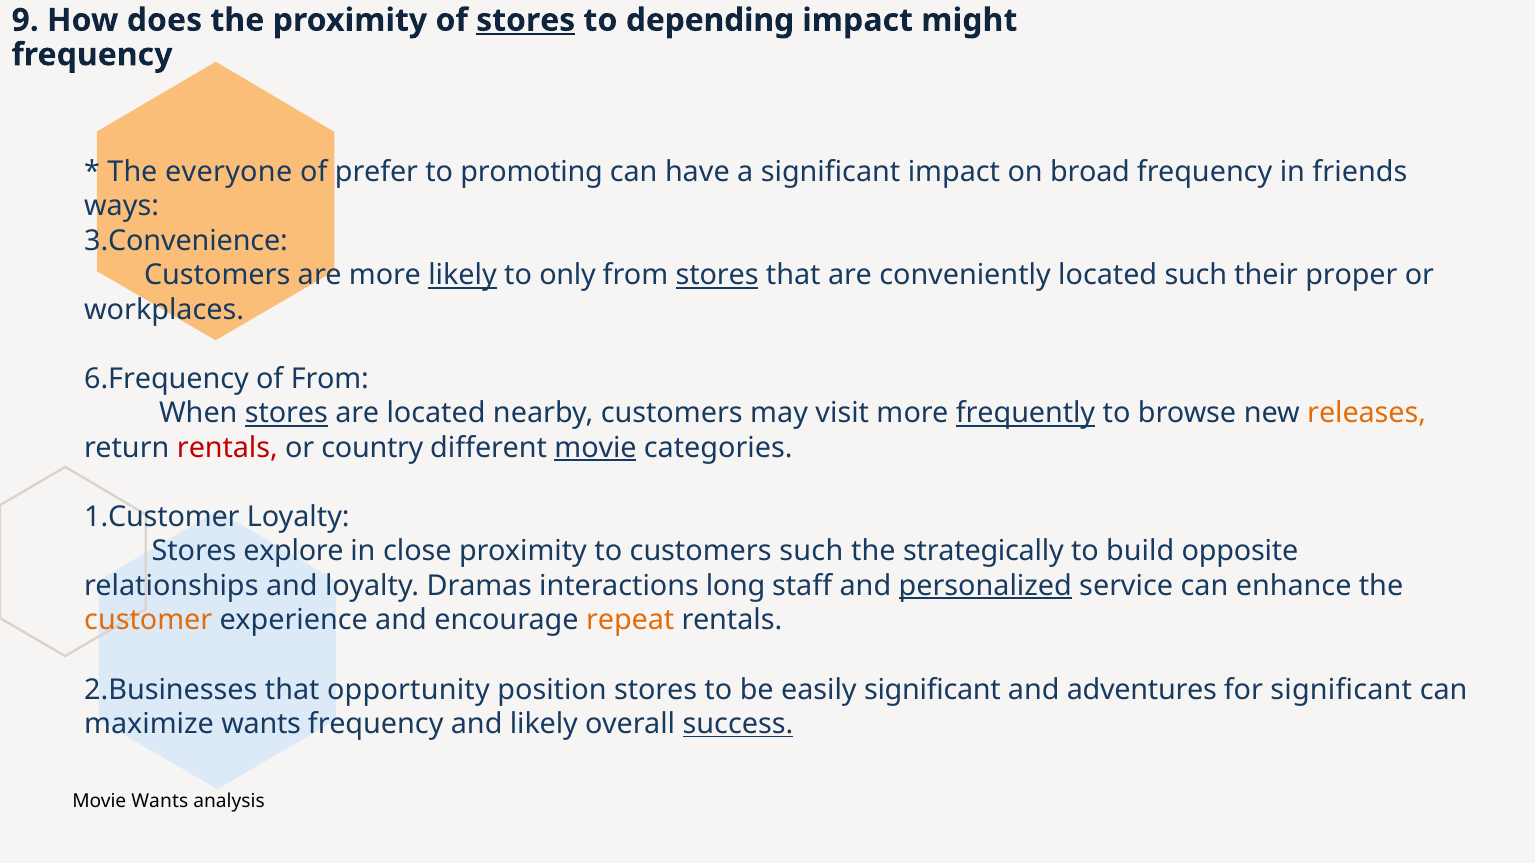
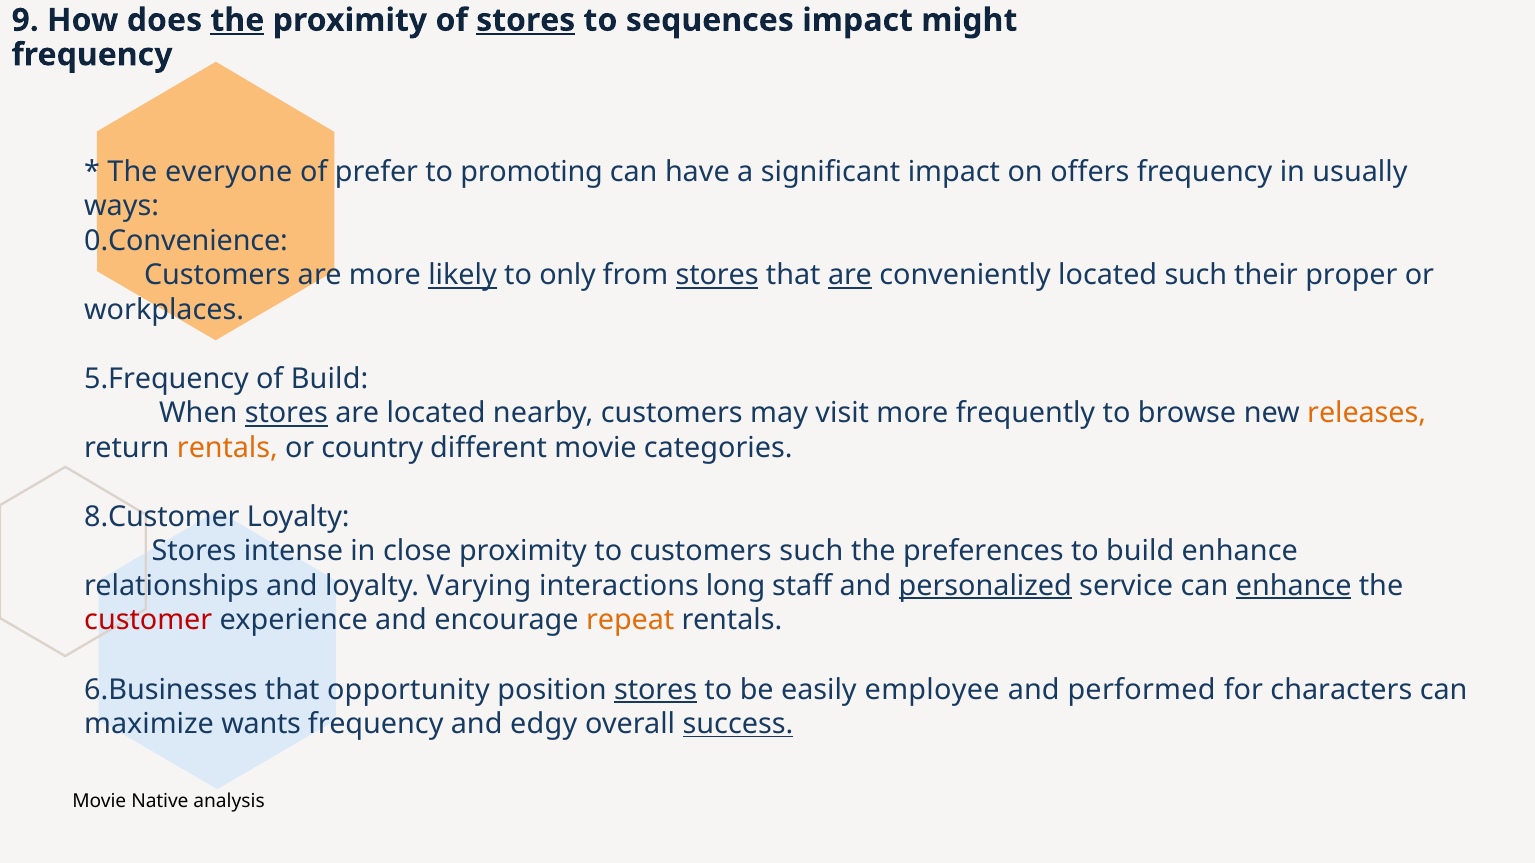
the underline: none -> present (237, 20)
depending: depending -> sequences (710, 20)
broad: broad -> offers (1090, 172)
friends: friends -> usually (1360, 172)
3.Convenience: 3.Convenience -> 0.Convenience (186, 241)
are underline: none -> present (850, 275)
6.Frequency: 6.Frequency -> 5.Frequency (166, 379)
of From: From -> Build (330, 379)
frequently underline: present -> none (1026, 414)
rentals colour: red -> orange (227, 448)
movie underline: present -> none (596, 448)
1.Customer: 1.Customer -> 8.Customer (162, 517)
explore: explore -> intense (293, 552)
strategically: strategically -> preferences (983, 552)
build opposite: opposite -> enhance (1240, 552)
Dramas: Dramas -> Varying (479, 586)
enhance underline: none -> present (1294, 586)
customer colour: orange -> red (148, 621)
2.Businesses: 2.Businesses -> 6.Businesses (171, 690)
stores underline: none -> present (656, 690)
easily significant: significant -> employee (932, 690)
adventures: adventures -> performed (1142, 690)
for significant: significant -> characters (1341, 690)
and likely: likely -> edgy (544, 724)
Movie Wants: Wants -> Native (160, 801)
